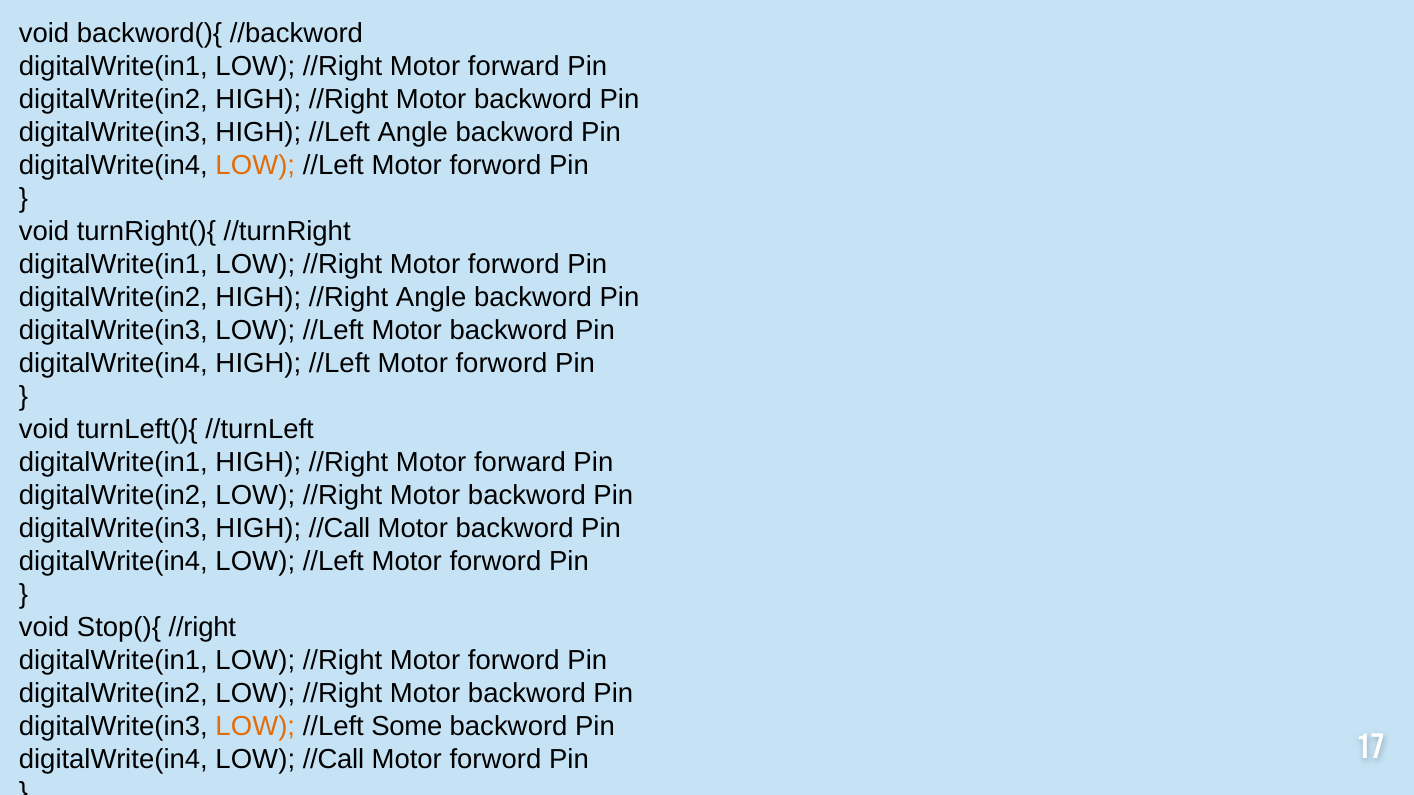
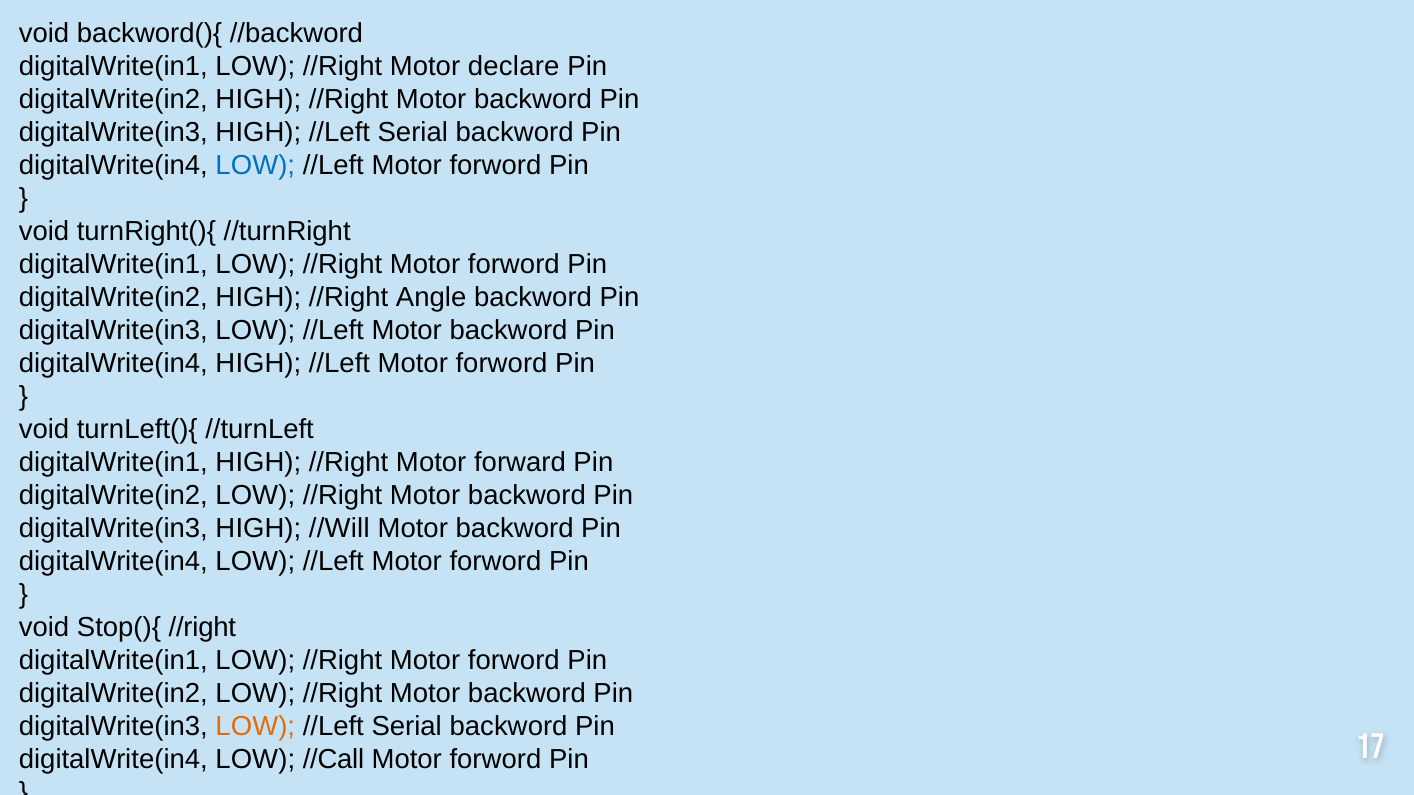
LOW //Right Motor forward: forward -> declare (514, 66)
HIGH //Left Angle: Angle -> Serial (413, 132)
LOW colour: orange -> blue (255, 165)
HIGH //Call: //Call -> //Will (339, 528)
Some: Some -> Serial (407, 726)
